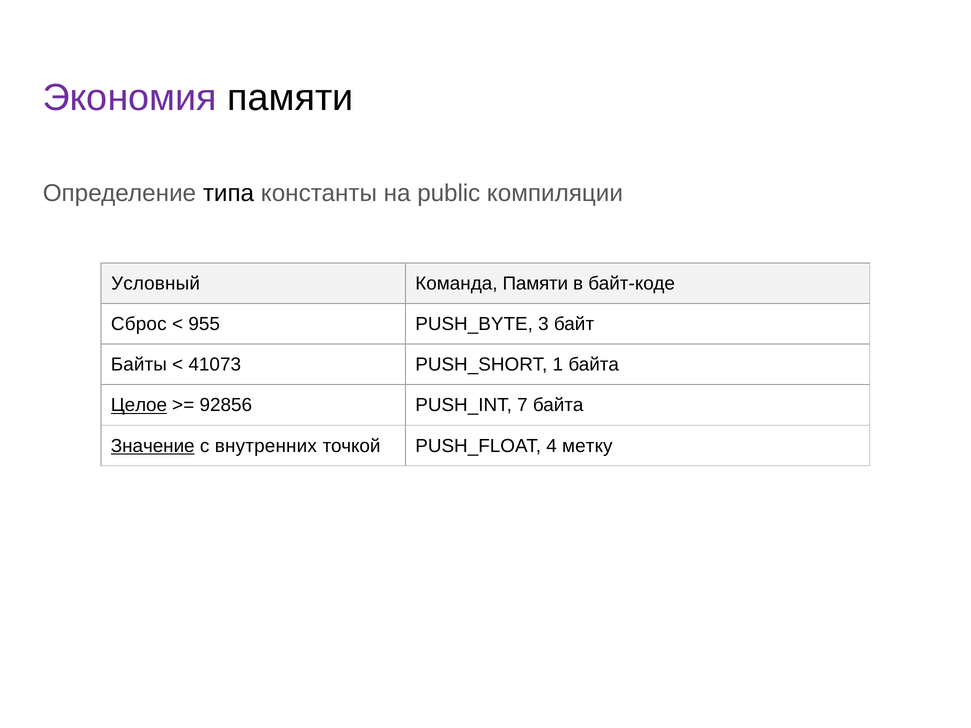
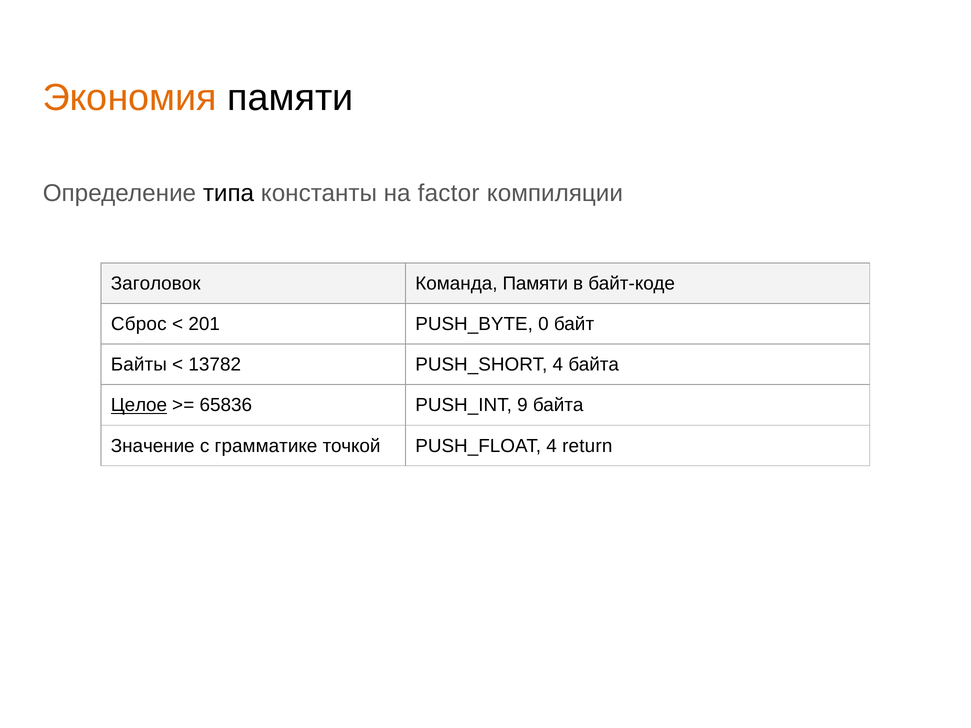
Экономия colour: purple -> orange (130, 98)
public: public -> factor (449, 193)
Условный: Условный -> Заголовок (156, 284)
955: 955 -> 201 (204, 324)
3: 3 -> 0 (543, 324)
41073: 41073 -> 13782 (215, 365)
1: 1 -> 4 (558, 365)
92856: 92856 -> 65836 (226, 405)
7: 7 -> 9 (522, 405)
Значение underline: present -> none (153, 446)
внутренних: внутренних -> грамматике (266, 446)
метку: метку -> return (587, 446)
